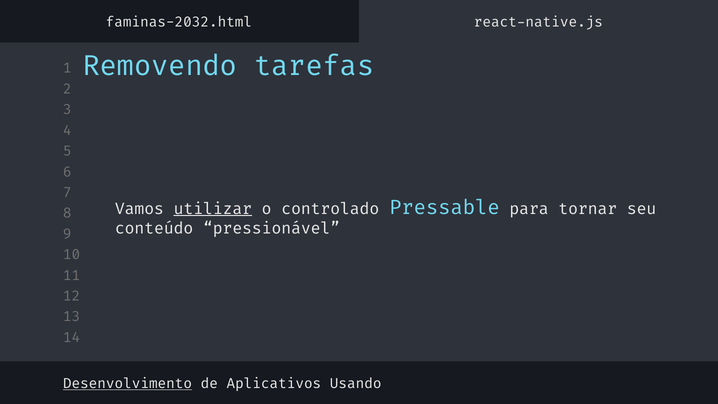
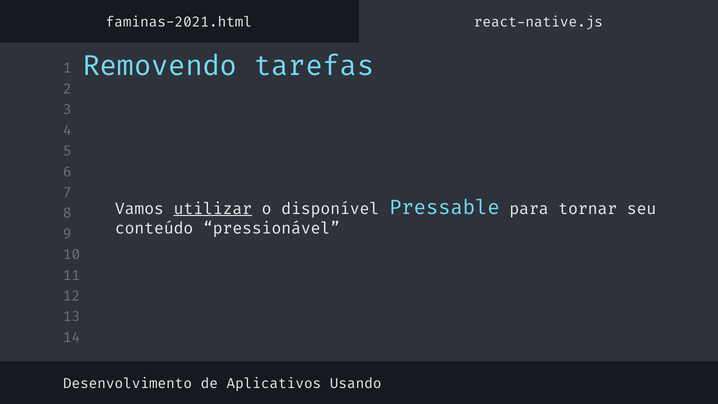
faminas-2032.html: faminas-2032.html -> faminas-2021.html (179, 22)
controlado: controlado -> disponível (330, 209)
Desenvolvimento underline: present -> none (127, 384)
